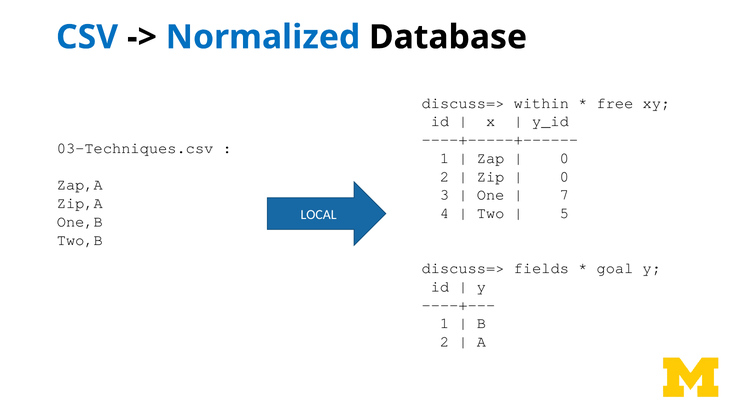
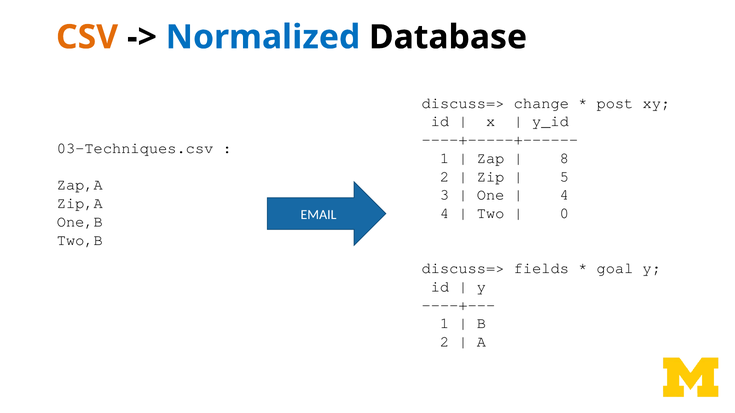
CSV colour: blue -> orange (87, 37)
within: within -> change (541, 103)
free: free -> post (615, 103)
0: 0 -> 8 (564, 158)
0: 0 -> 5 (564, 177)
7: 7 -> 4 (564, 195)
5: 5 -> 0 (564, 213)
LOCAL: LOCAL -> EMAIL (319, 215)
